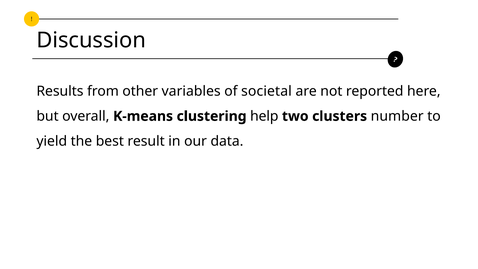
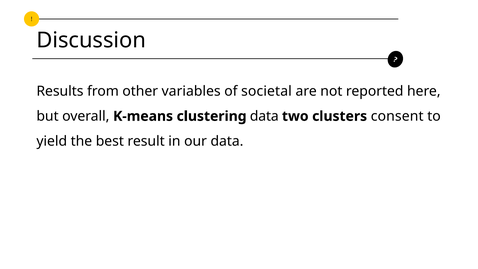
clustering help: help -> data (264, 116)
number: number -> consent (397, 116)
